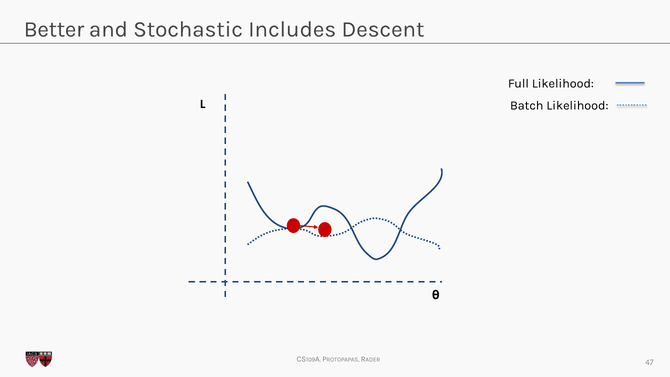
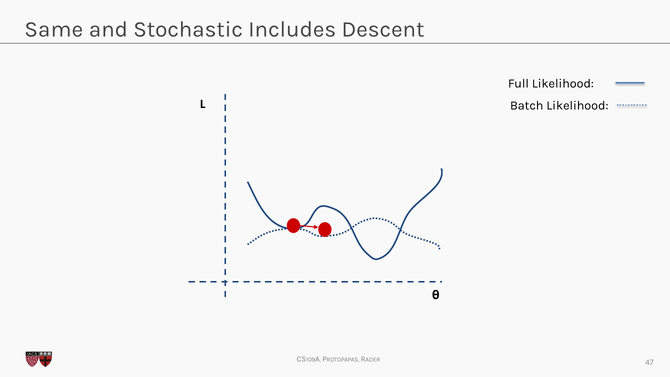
Better: Better -> Same (54, 29)
